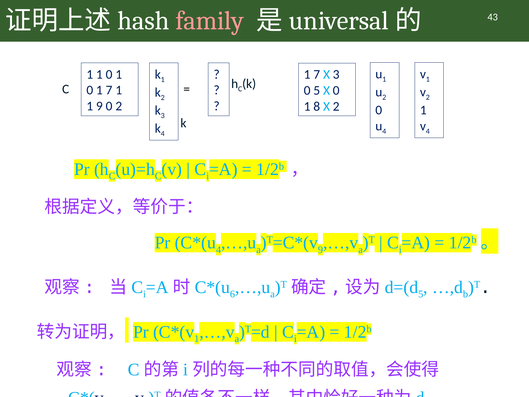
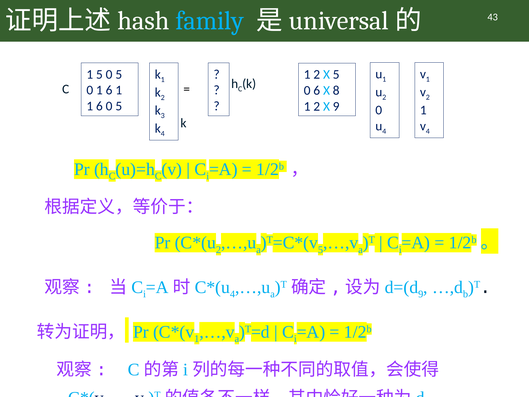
family colour: pink -> light blue (210, 21)
1: 1 -> 5 (99, 74)
1: 1 -> 5 (119, 74)
7: 7 -> 2 (317, 75)
X 3: 3 -> 5 (336, 75)
0 1 7: 7 -> 6 (109, 90)
0 5: 5 -> 6 (317, 90)
X 0: 0 -> 8 (336, 90)
9: 9 -> 6 (99, 106)
2: 2 -> 5 (119, 106)
8: 8 -> 2 (317, 106)
X 2: 2 -> 9 (336, 106)
4: 4 -> 2 (218, 249)
9: 9 -> 5 (320, 249)
6: 6 -> 4 (232, 294)
5: 5 -> 9 (421, 294)
